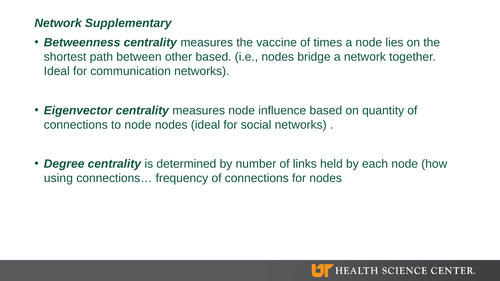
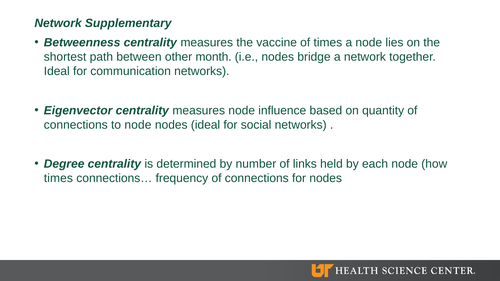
other based: based -> month (214, 57)
using: using -> times (58, 178)
